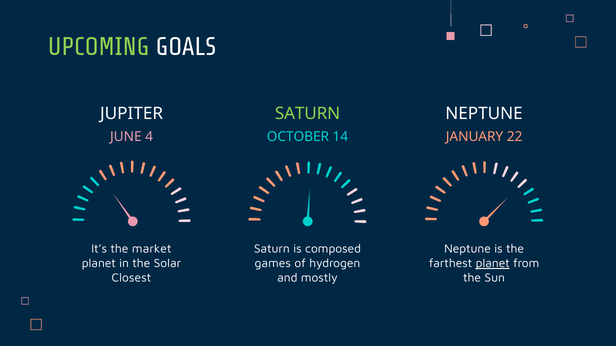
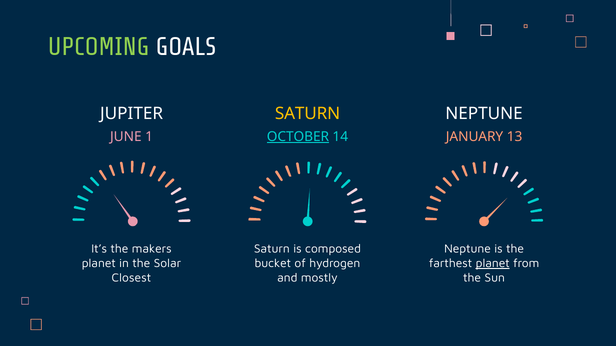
SATURN colour: light green -> yellow (308, 114)
4: 4 -> 1 (149, 137)
OCTOBER underline: none -> present (298, 137)
22: 22 -> 13 (515, 137)
market: market -> makers (152, 249)
games: games -> bucket (273, 264)
